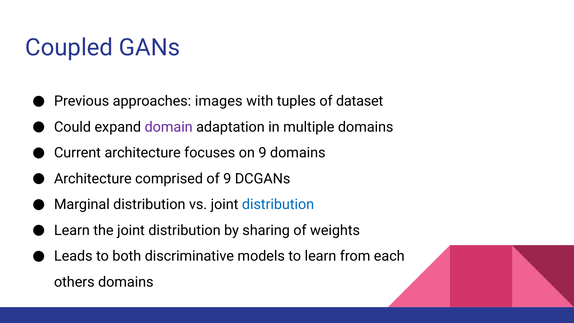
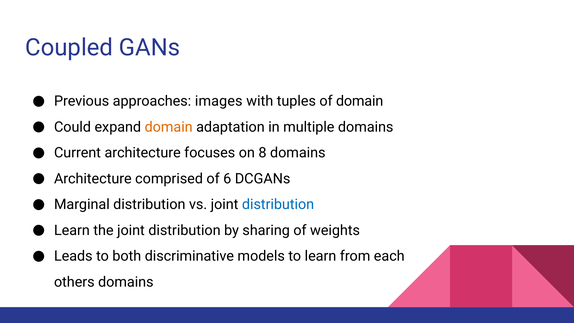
of dataset: dataset -> domain (360, 101)
domain colour: purple -> orange (169, 127)
on 9: 9 -> 8 (263, 153)
of 9: 9 -> 6 (227, 179)
